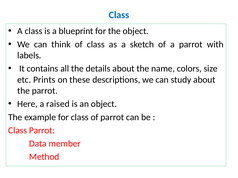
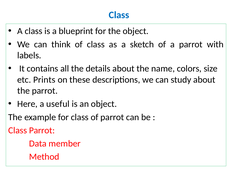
raised: raised -> useful (58, 104)
